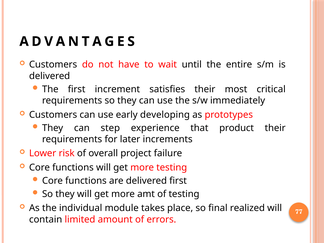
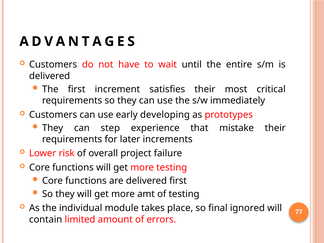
product: product -> mistake (237, 128)
realized: realized -> ignored (247, 208)
